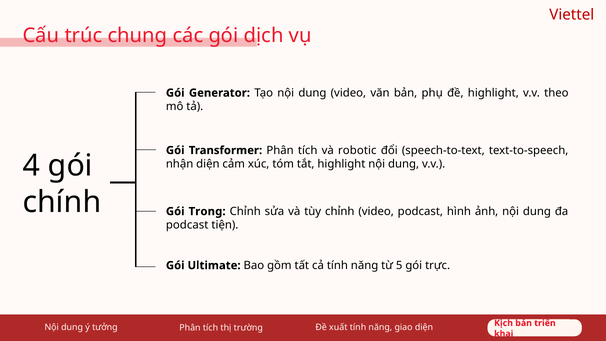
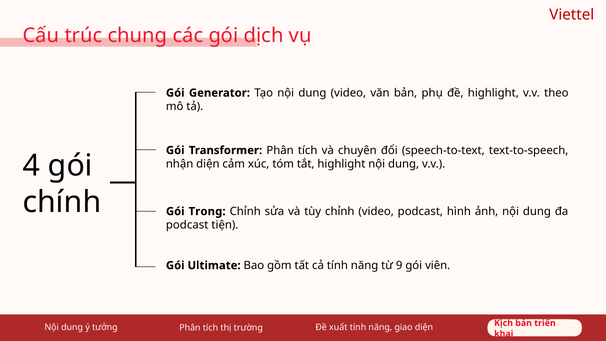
robotic: robotic -> chuyên (357, 150)
5: 5 -> 9 (399, 265)
trực: trực -> viên (438, 265)
